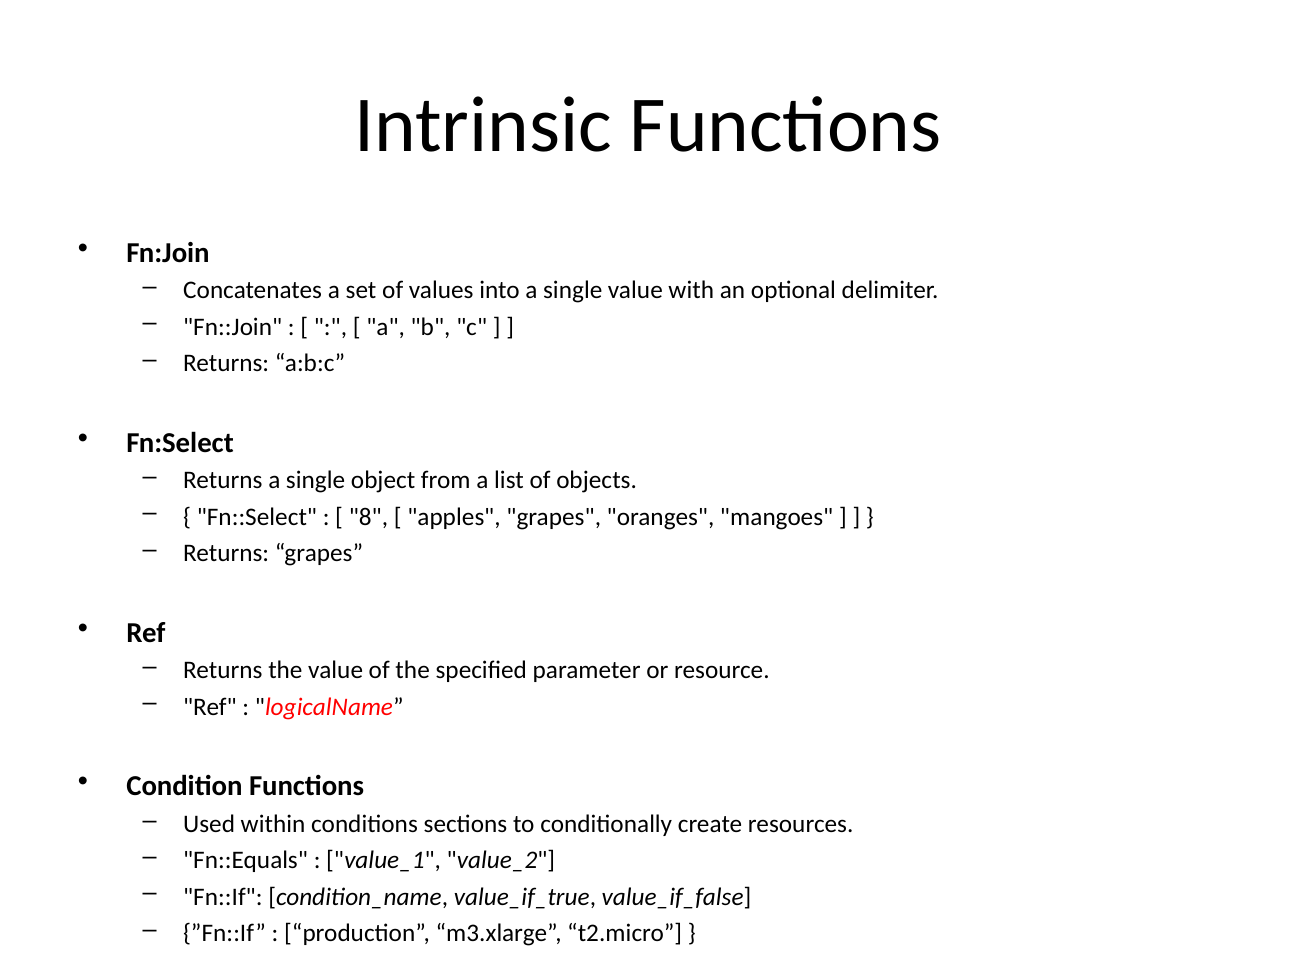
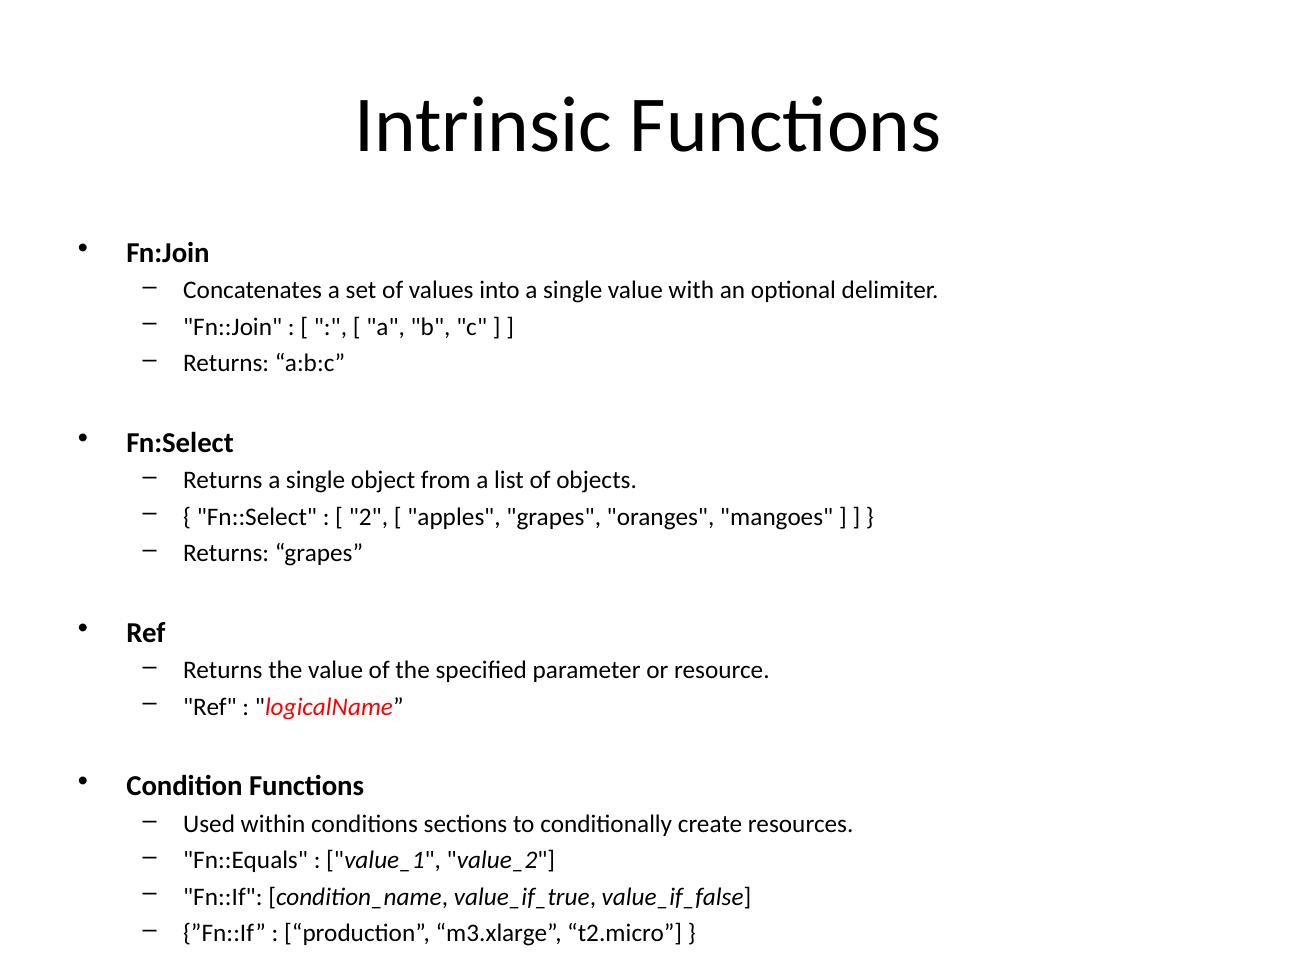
8: 8 -> 2 (368, 517)
